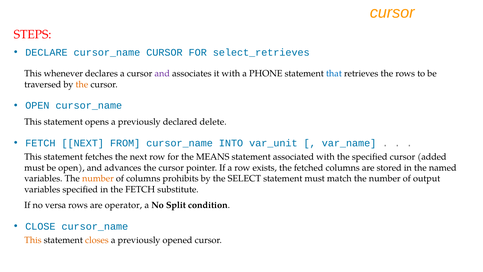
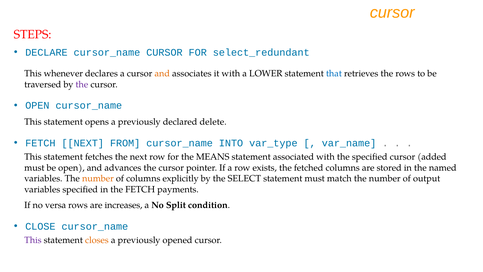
select_retrieves: select_retrieves -> select_redundant (261, 52)
and colour: purple -> orange (162, 73)
PHONE: PHONE -> LOWER (266, 73)
the colour: orange -> purple (82, 84)
var_unit: var_unit -> var_type (273, 143)
prohibits: prohibits -> explicitly (181, 178)
substitute: substitute -> payments (178, 189)
operator: operator -> increases (124, 205)
This colour: orange -> purple (33, 240)
